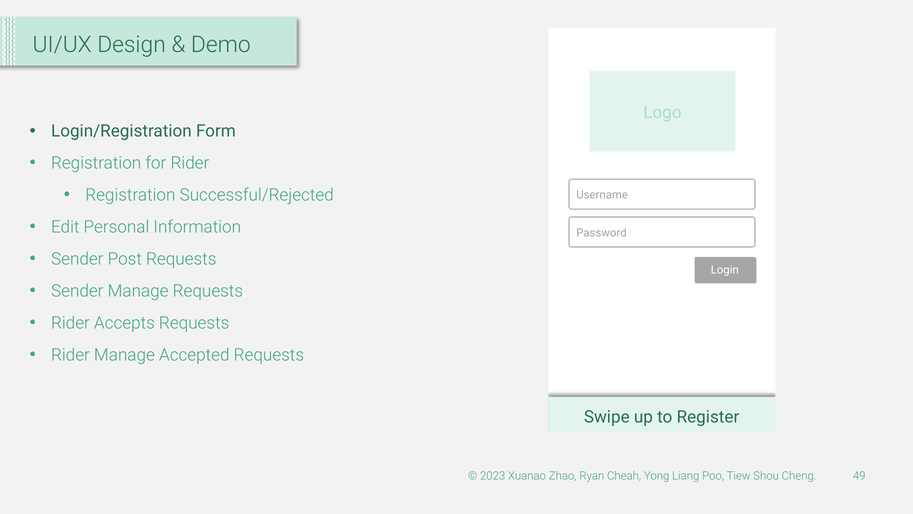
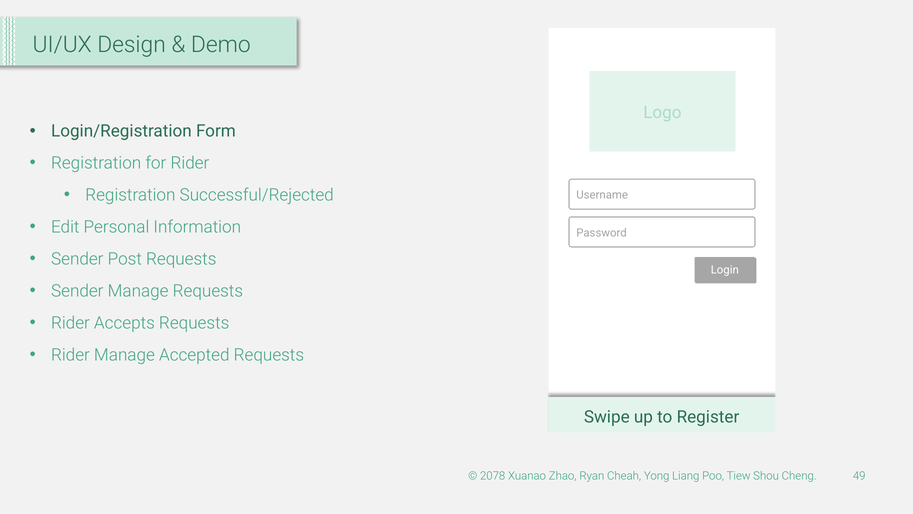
2023: 2023 -> 2078 (493, 476)
